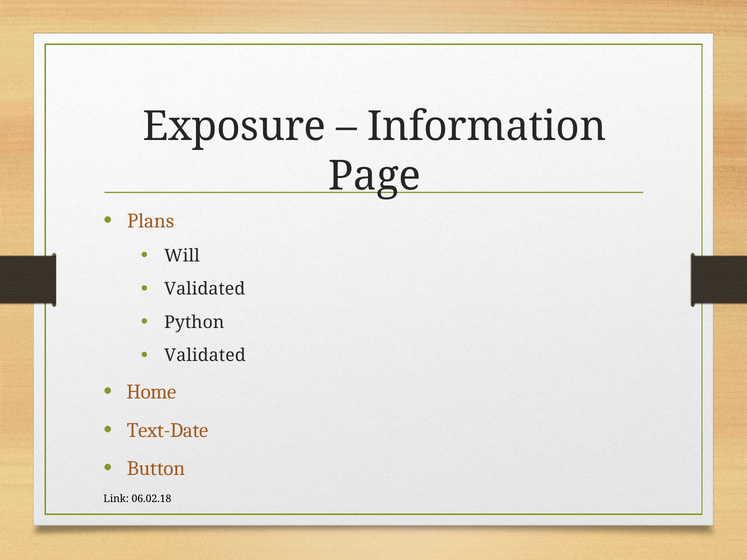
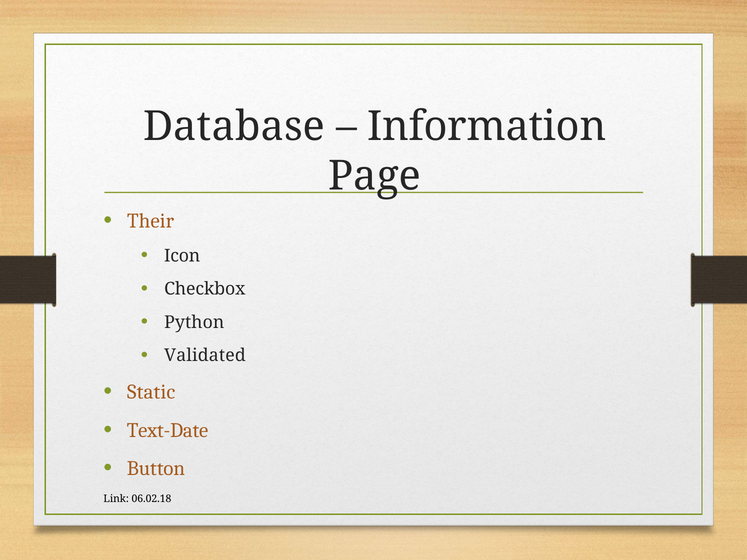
Exposure: Exposure -> Database (234, 126)
Plans: Plans -> Their (151, 221)
Will: Will -> Icon (182, 256)
Validated: Validated -> Checkbox (205, 289)
Home: Home -> Static (151, 392)
